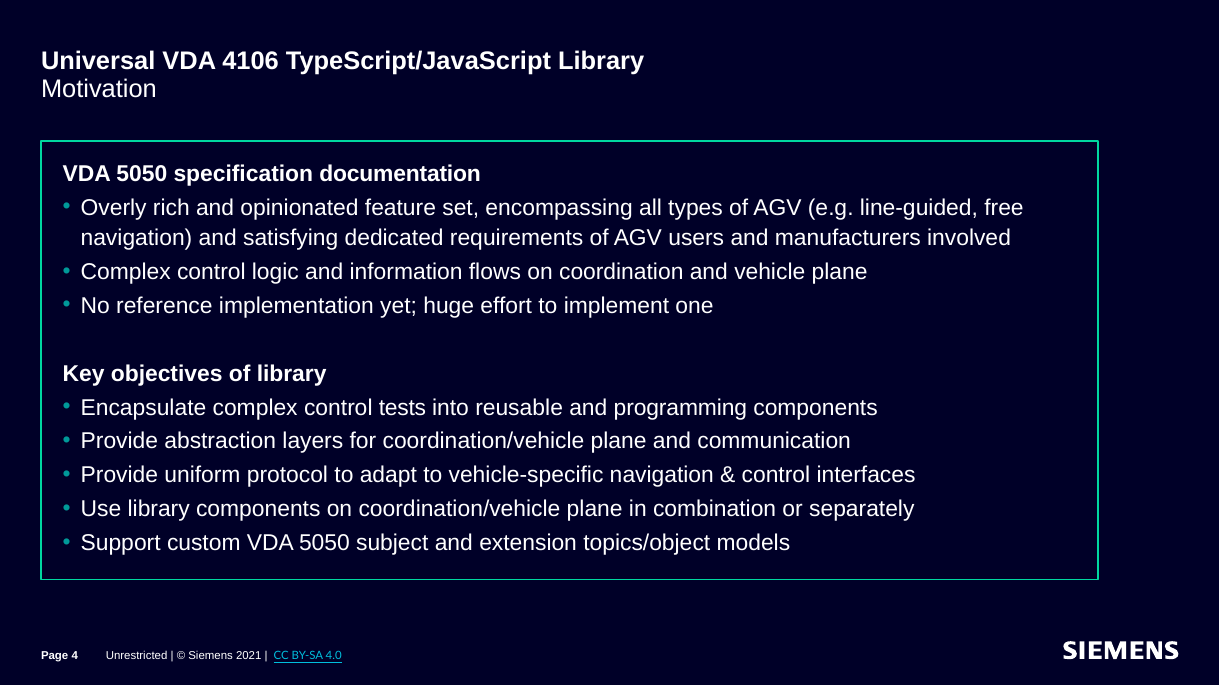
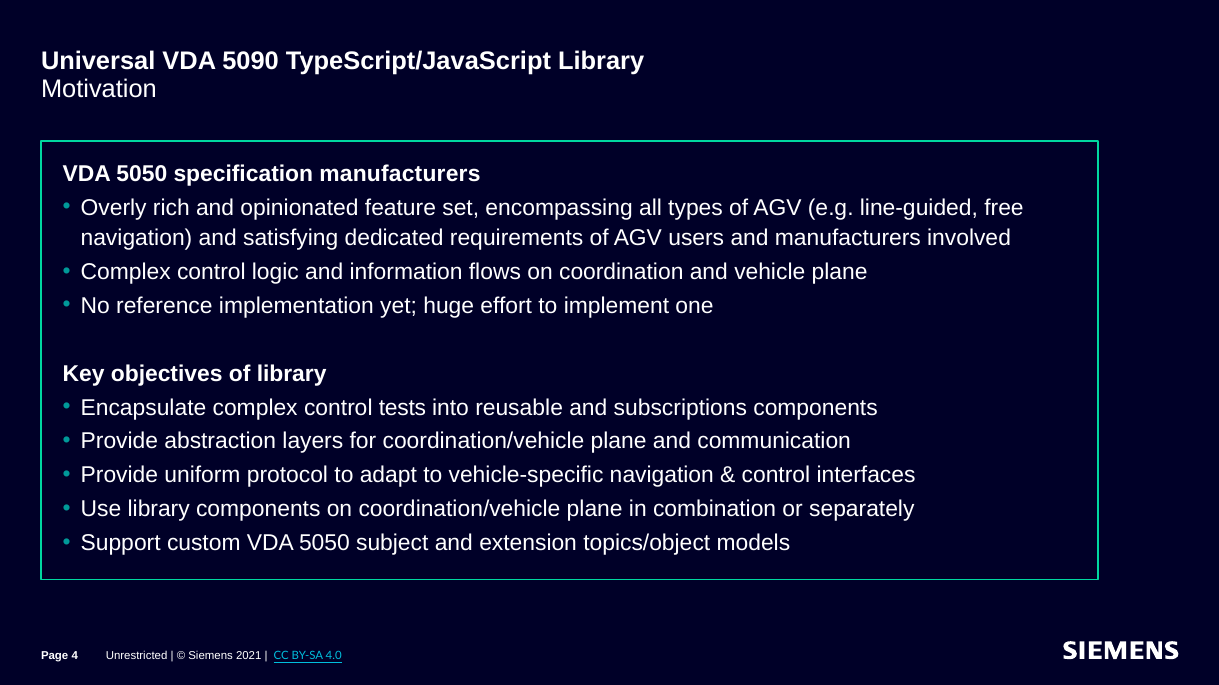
4106: 4106 -> 5090 (251, 61)
specification documentation: documentation -> manufacturers (400, 174)
programming: programming -> subscriptions (680, 408)
